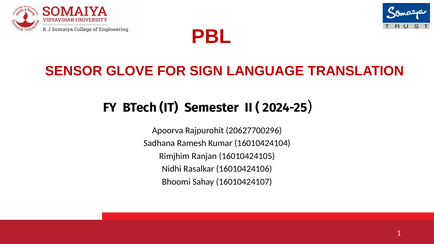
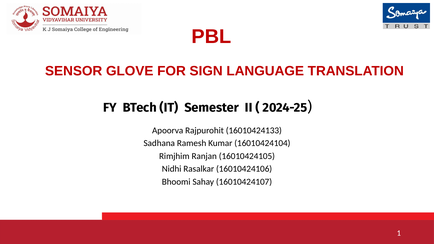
20627700296: 20627700296 -> 16010424133 (254, 130)
